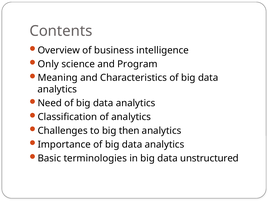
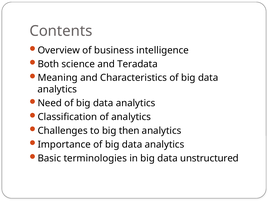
Only: Only -> Both (48, 64)
Program: Program -> Teradata (137, 64)
